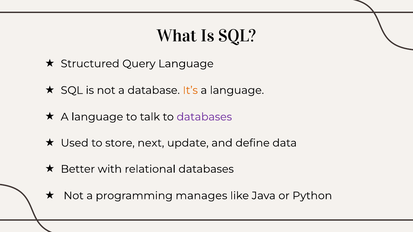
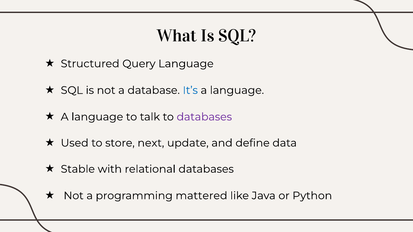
It’s colour: orange -> blue (190, 90)
Better: Better -> Stable (78, 169)
manages: manages -> mattered (201, 196)
